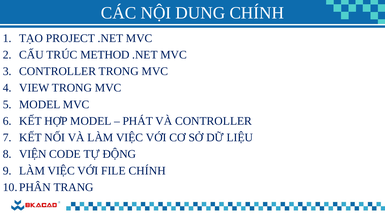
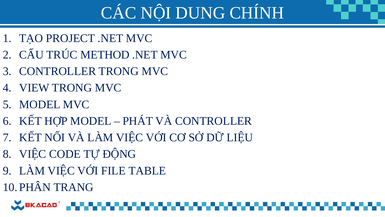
VIỆN: VIỆN -> VIỆC (33, 154)
FILE CHÍNH: CHÍNH -> TABLE (147, 170)
